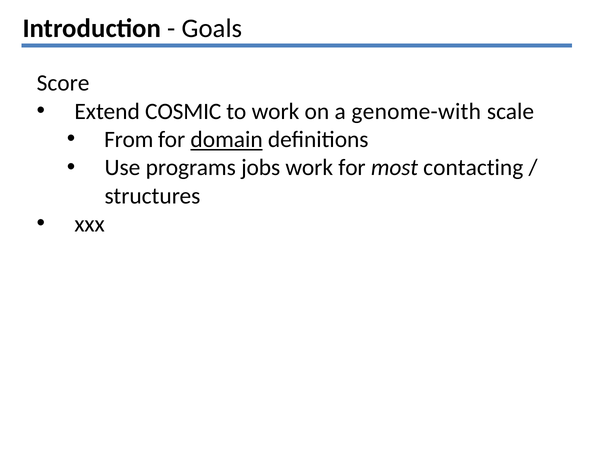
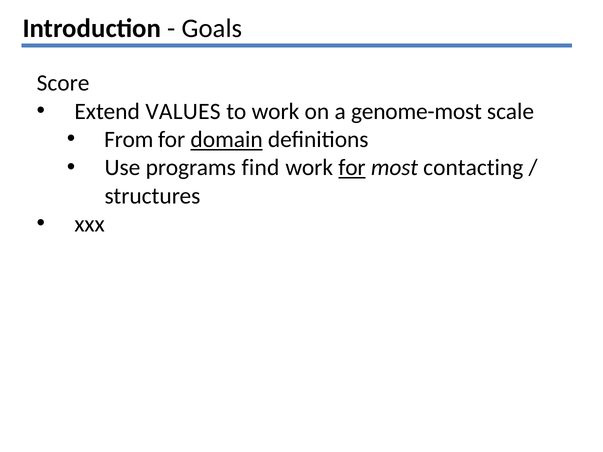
COSMIC: COSMIC -> VALUES (183, 111)
genome-with: genome-with -> genome-most (416, 111)
jobs: jobs -> find (260, 168)
for underline: none -> present (352, 168)
